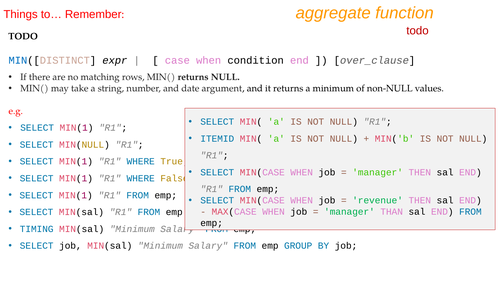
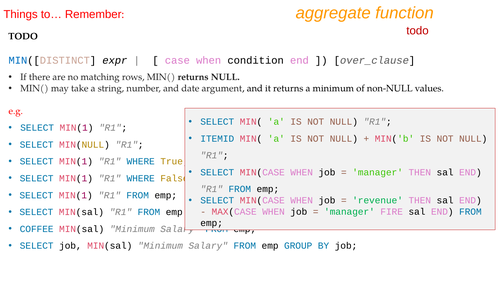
THAN: THAN -> FIRE (392, 212)
TIMING: TIMING -> COFFEE (37, 229)
